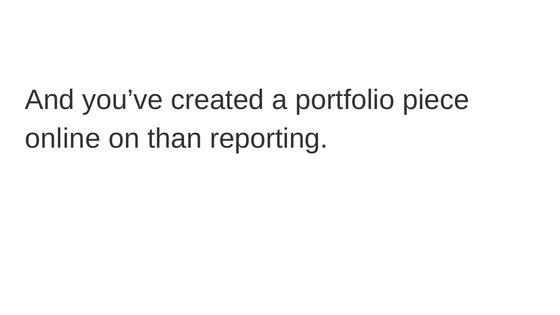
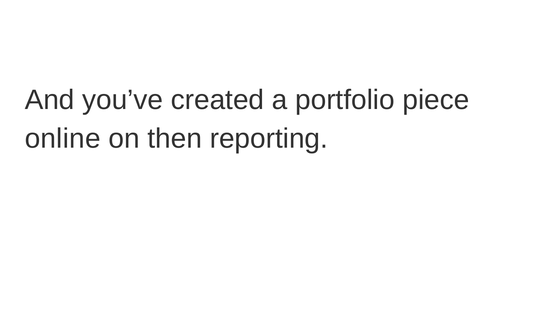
than: than -> then (175, 139)
